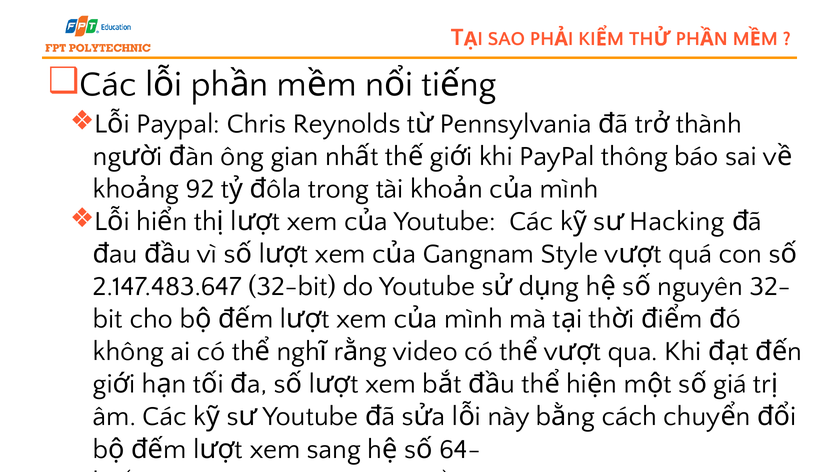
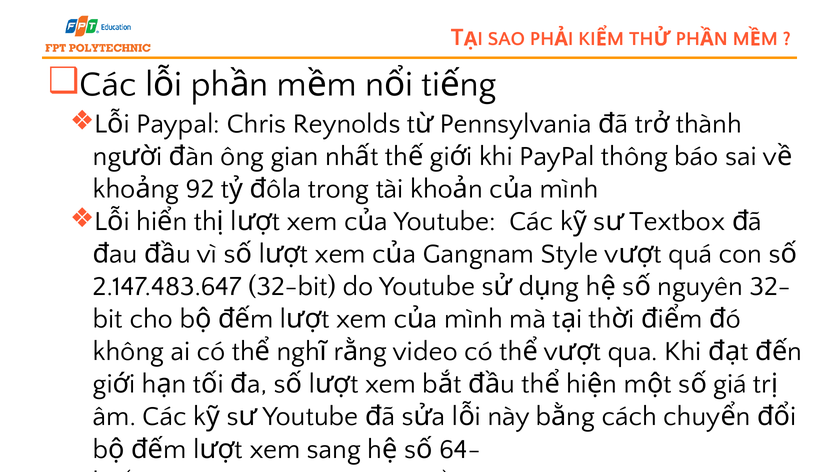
Hacking: Hacking -> Textbox (677, 221)
